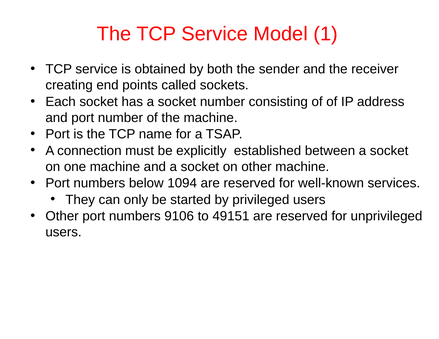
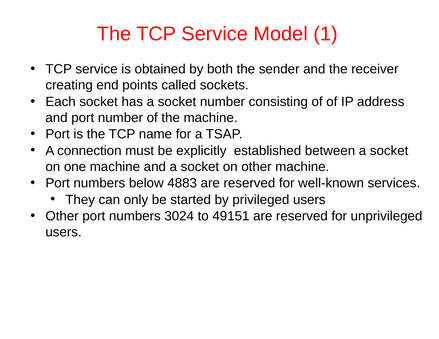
1094: 1094 -> 4883 (182, 183)
9106: 9106 -> 3024 (179, 216)
